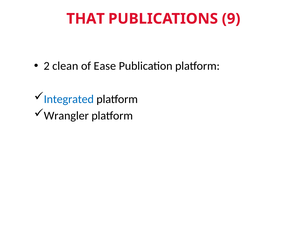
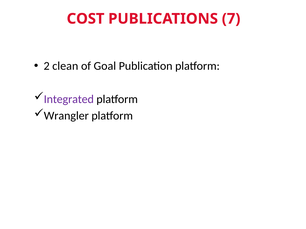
THAT: THAT -> COST (86, 19)
9: 9 -> 7 (231, 19)
Ease: Ease -> Goal (105, 66)
Integrated colour: blue -> purple (69, 99)
